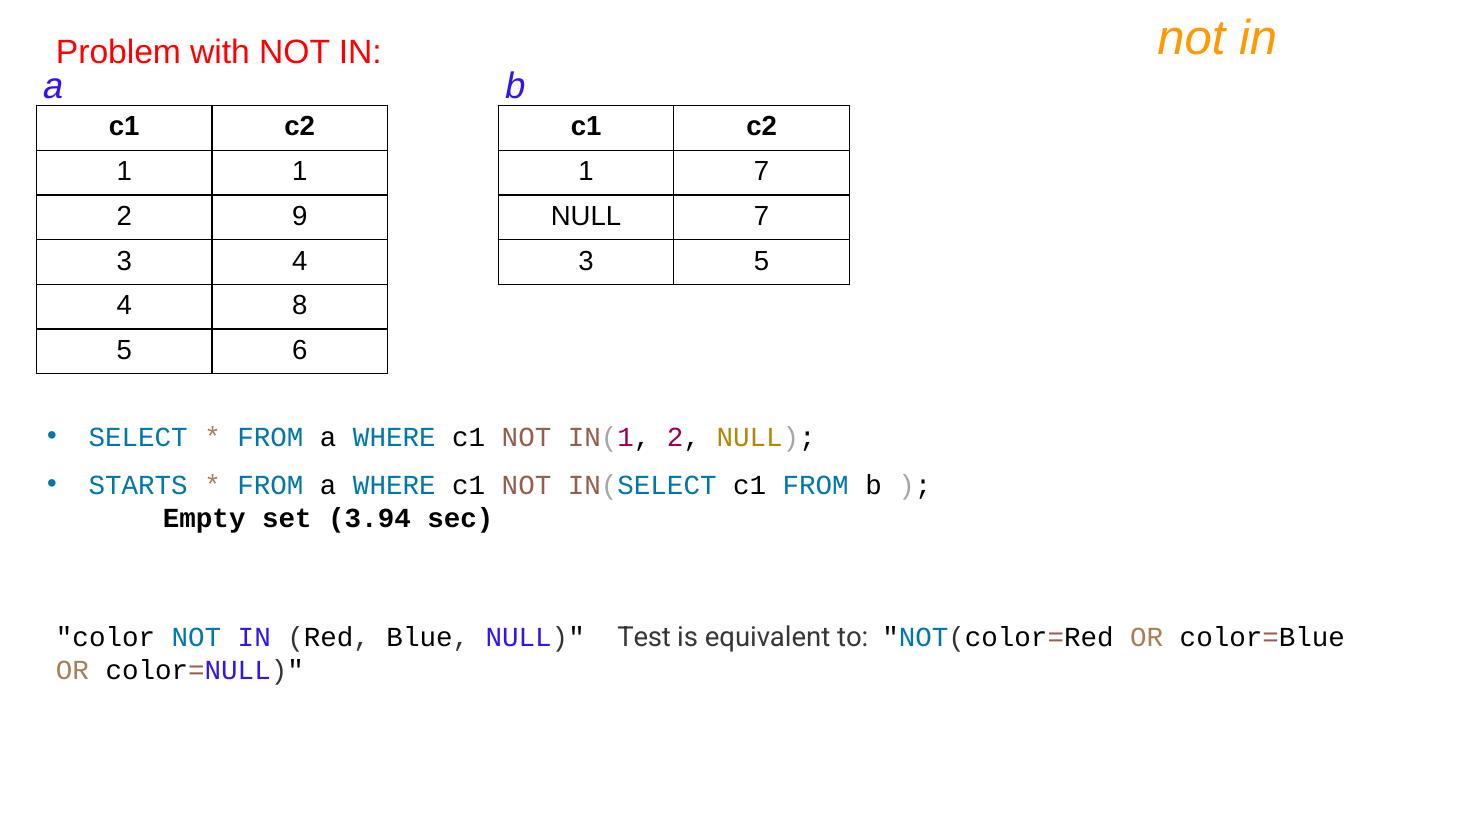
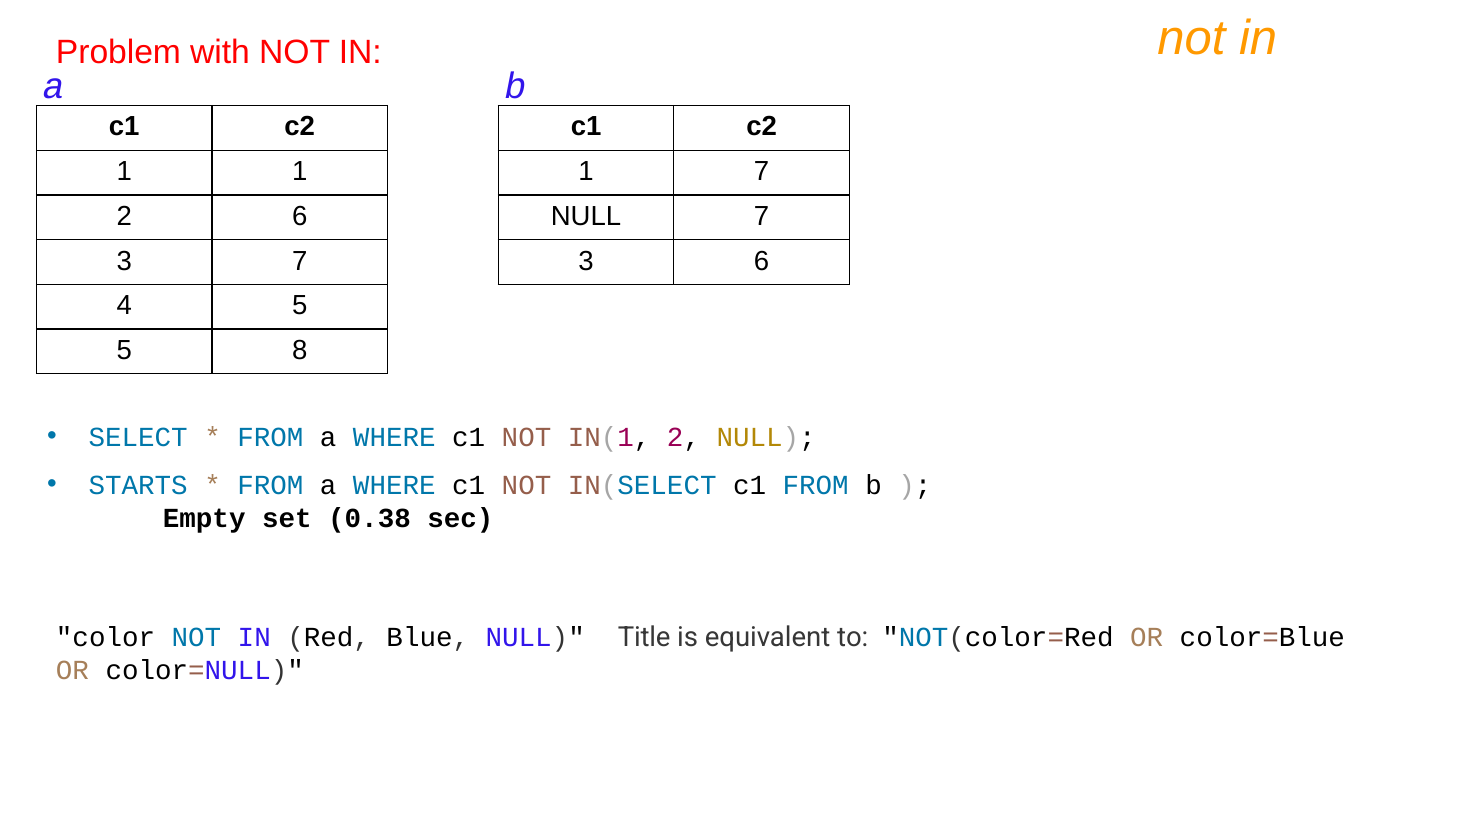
2 9: 9 -> 6 (300, 216)
3 4: 4 -> 7 (300, 261)
3 5: 5 -> 6 (762, 261)
4 8: 8 -> 5 (300, 305)
6: 6 -> 8 (300, 350)
3.94: 3.94 -> 0.38 (369, 518)
Test: Test -> Title (644, 637)
